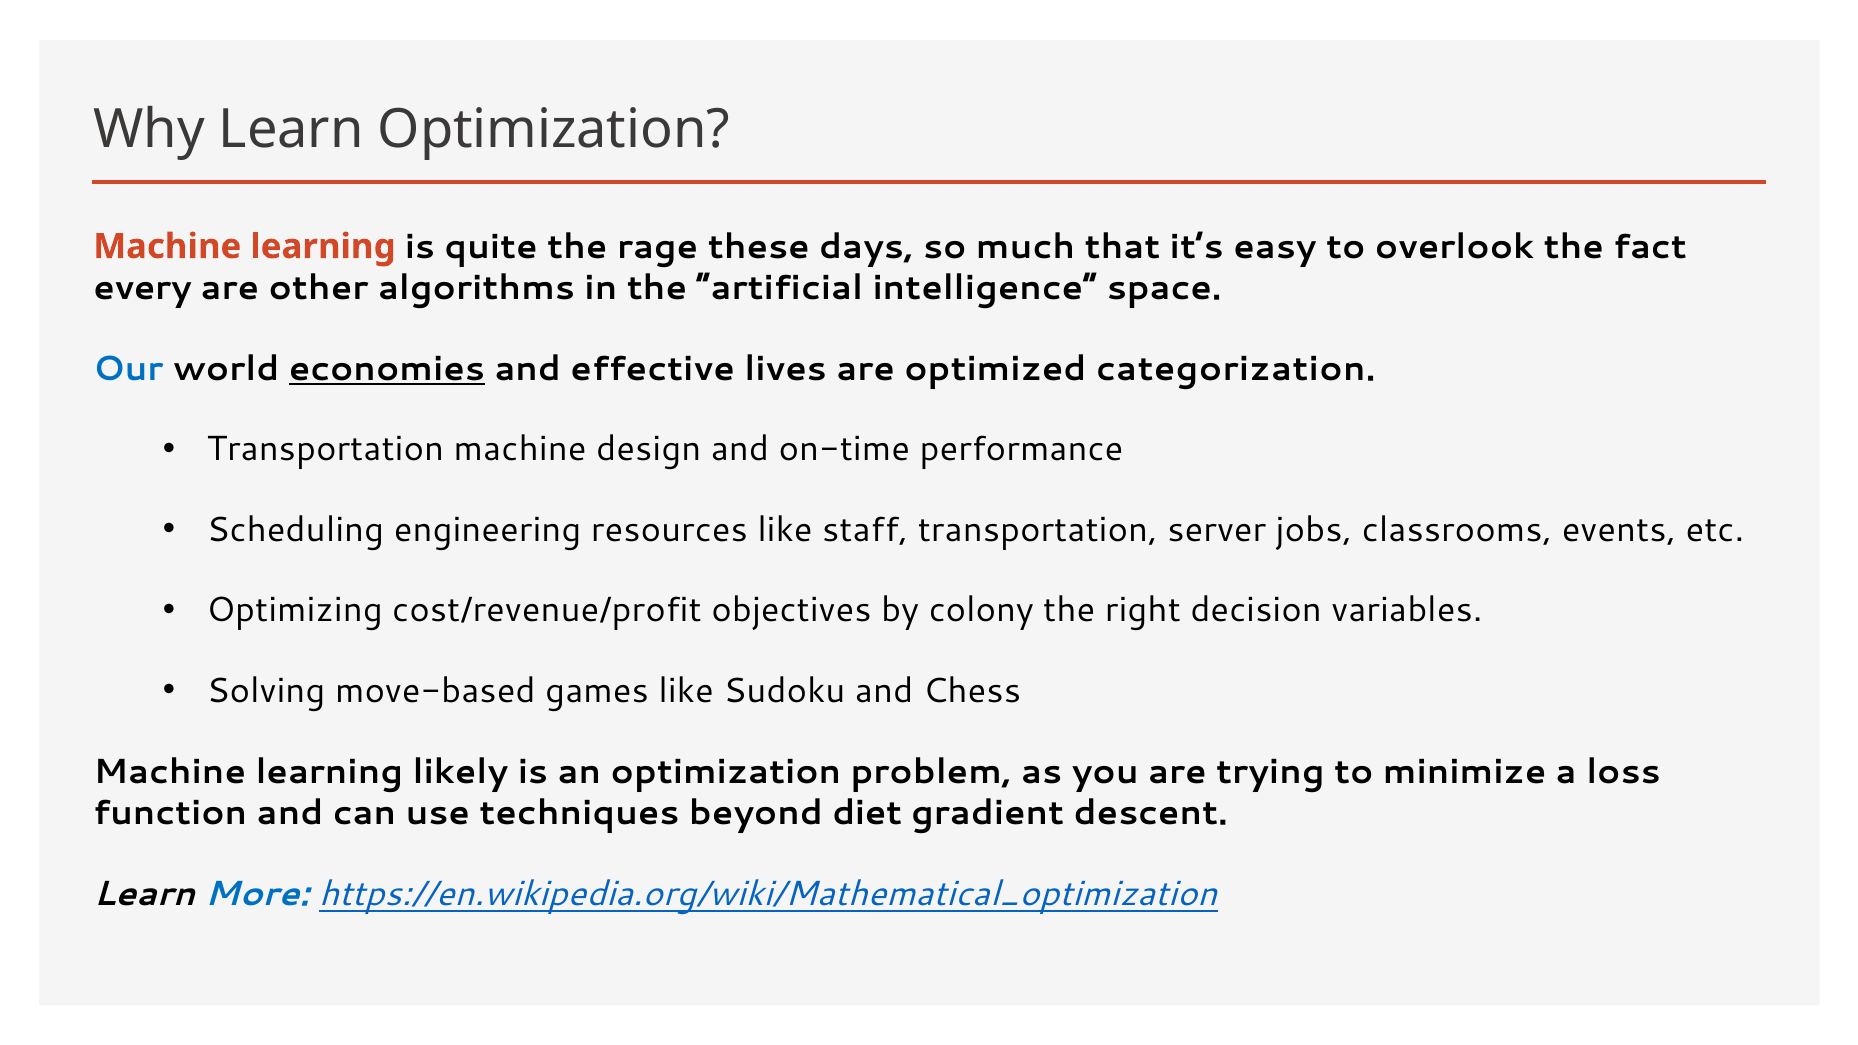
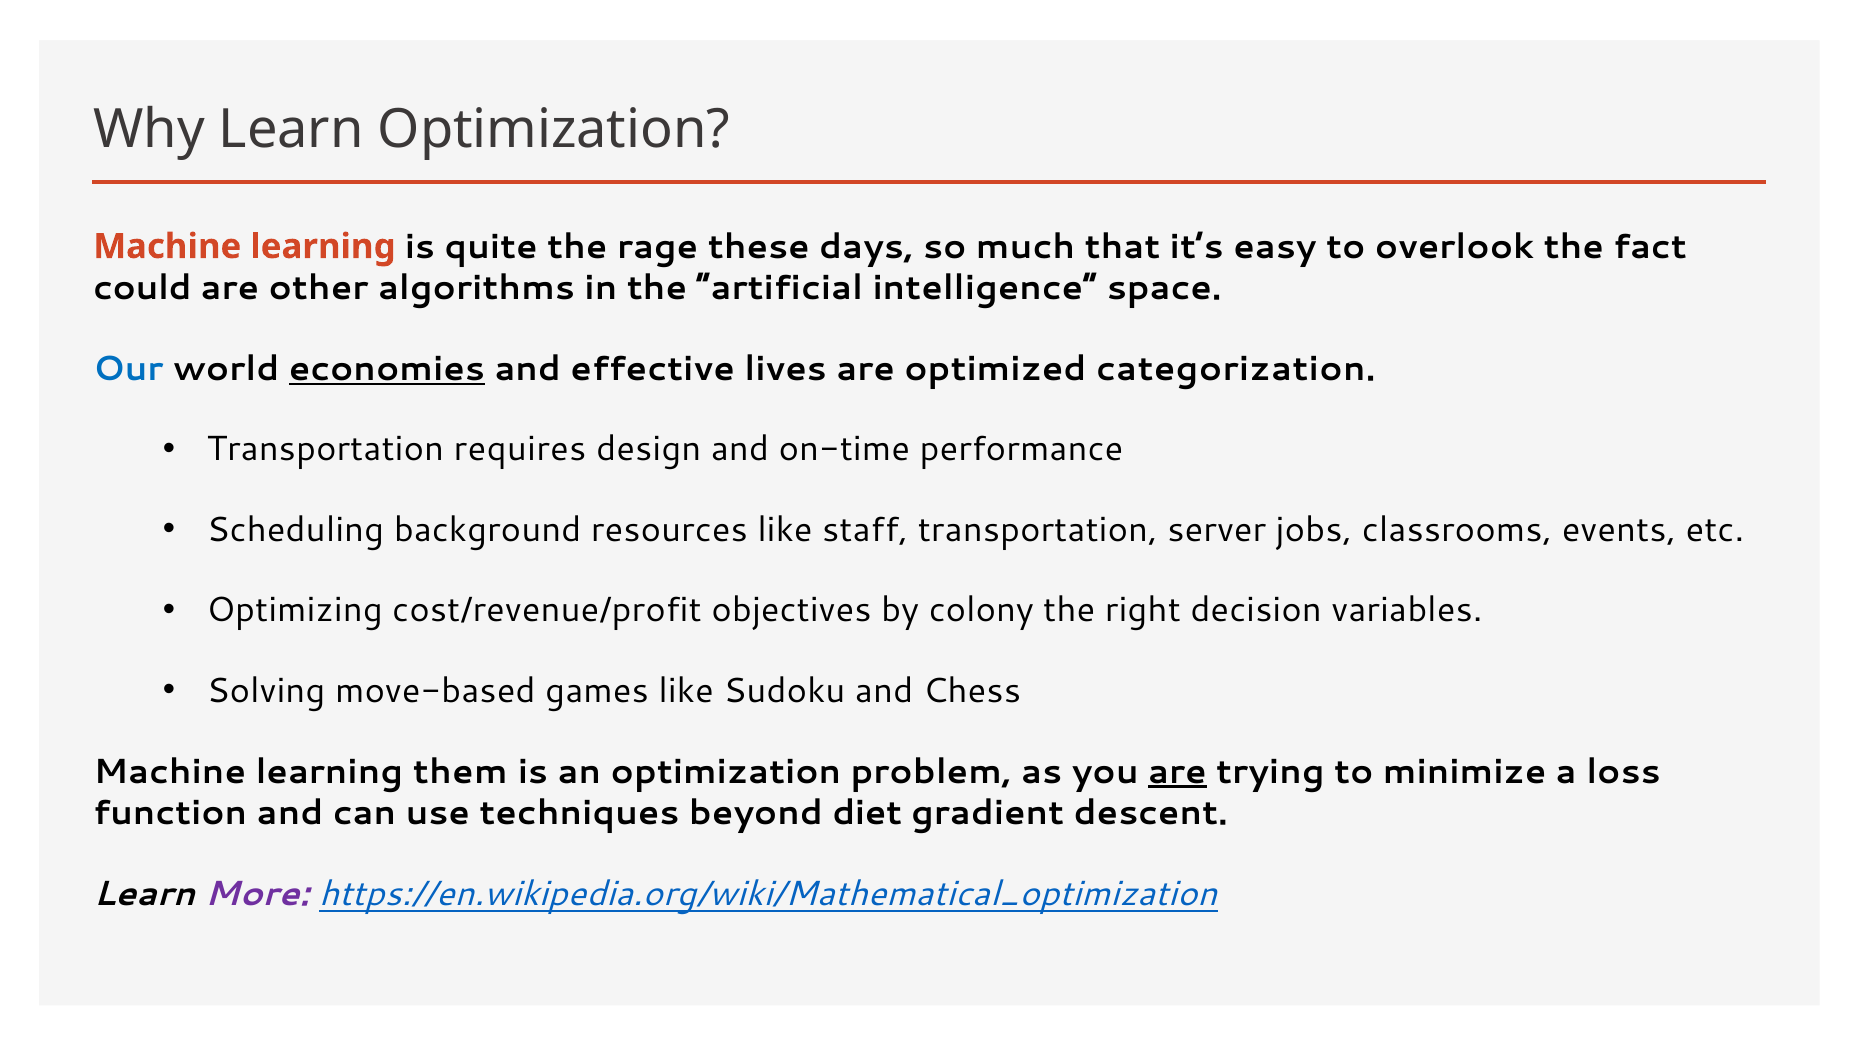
every: every -> could (142, 288)
Transportation machine: machine -> requires (520, 449)
engineering: engineering -> background (488, 530)
likely: likely -> them (460, 772)
are underline: none -> present (1177, 772)
More colour: blue -> purple (257, 894)
